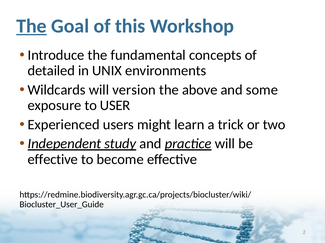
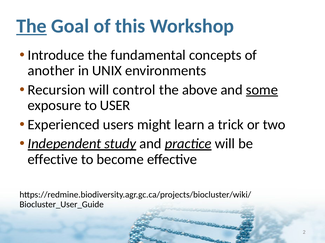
detailed: detailed -> another (51, 71)
Wildcards: Wildcards -> Recursion (57, 90)
version: version -> control (134, 90)
some underline: none -> present (262, 90)
